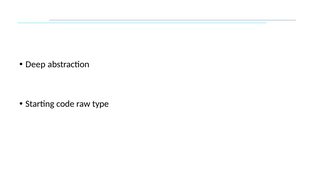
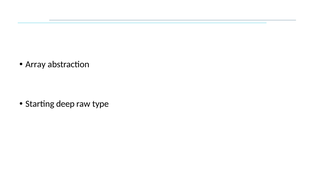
Deep: Deep -> Array (36, 64)
code: code -> deep (65, 104)
